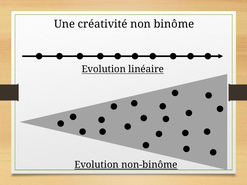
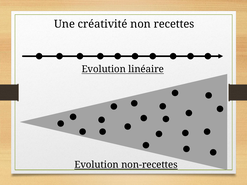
binôme: binôme -> recettes (174, 24)
non-binôme: non-binôme -> non-recettes (149, 165)
